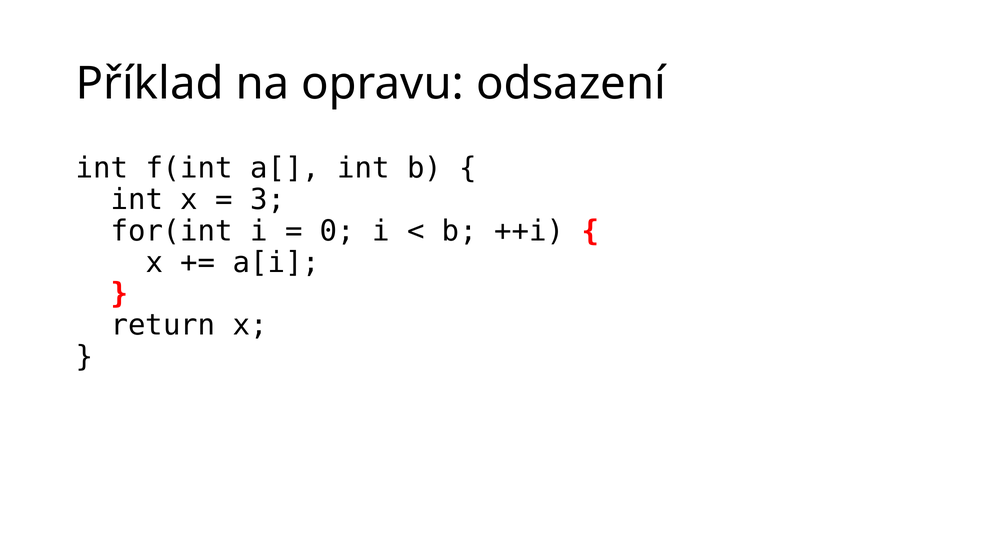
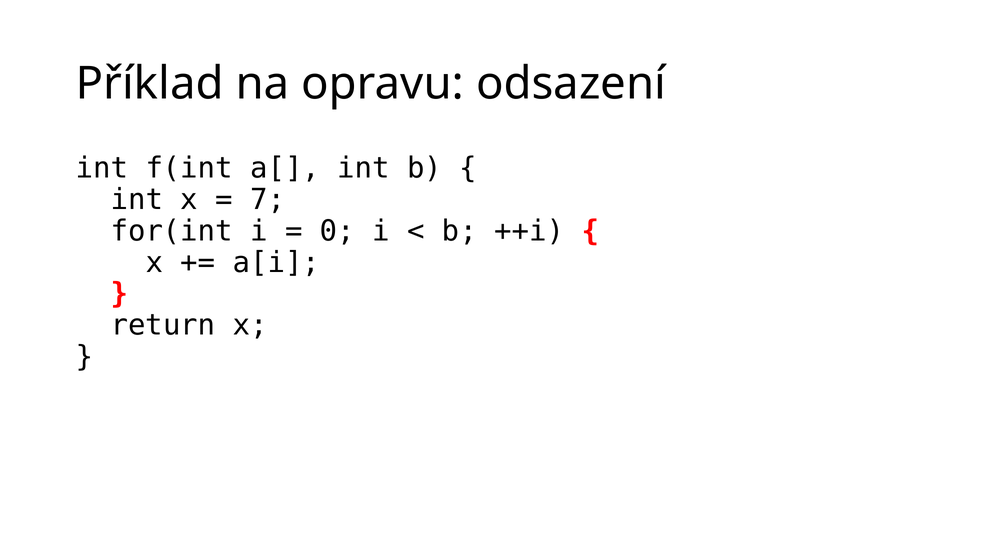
3: 3 -> 7 (268, 200)
